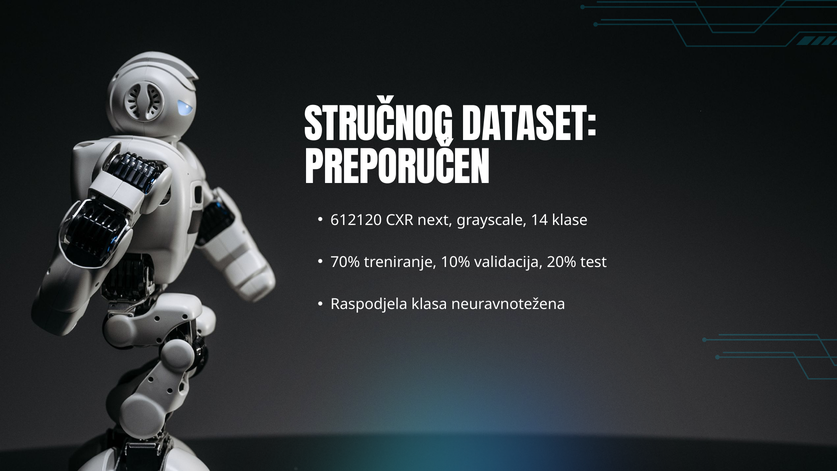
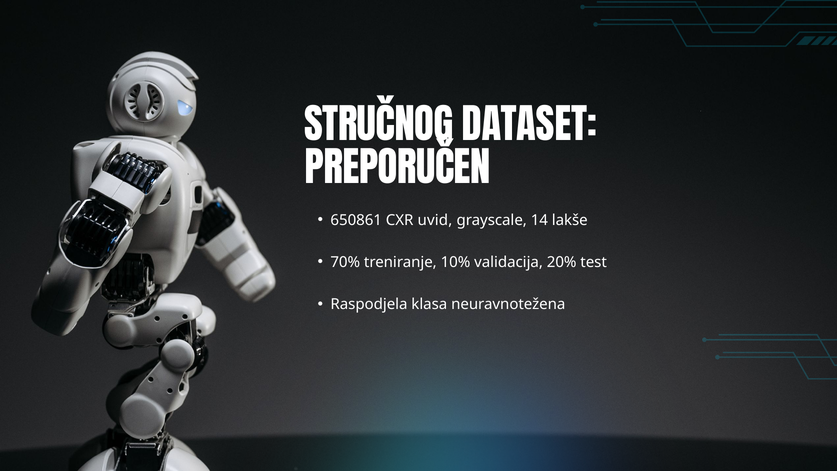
612120: 612120 -> 650861 (356, 220)
next: next -> uvid (435, 220)
klase: klase -> lakše (570, 220)
